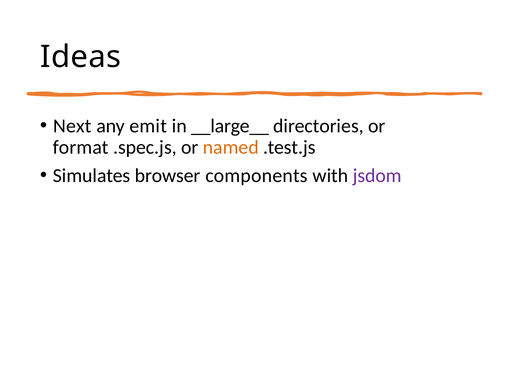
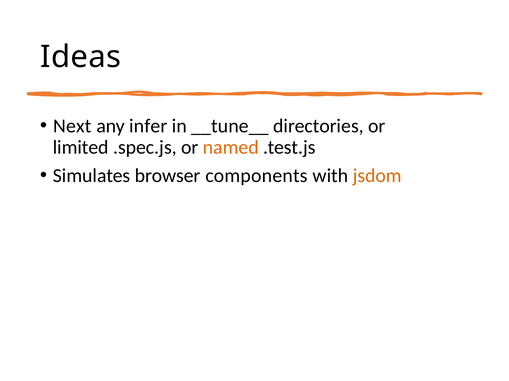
emit: emit -> infer (148, 126)
__large__: __large__ -> __tune__ (230, 126)
format: format -> limited (81, 147)
jsdom colour: purple -> orange (377, 176)
